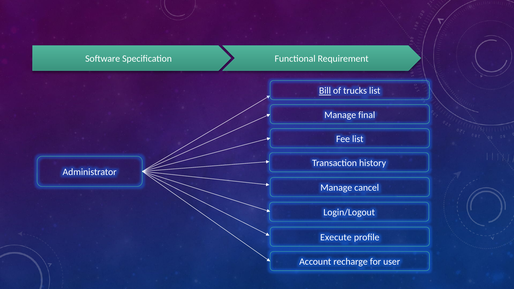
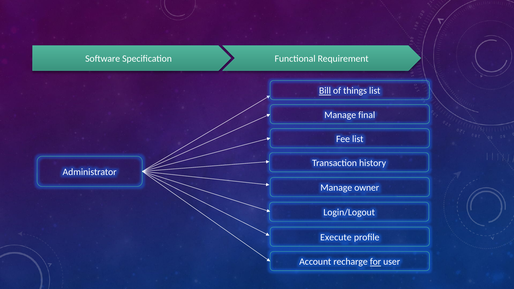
trucks: trucks -> things (355, 91)
cancel: cancel -> owner (367, 188)
for underline: none -> present (375, 262)
